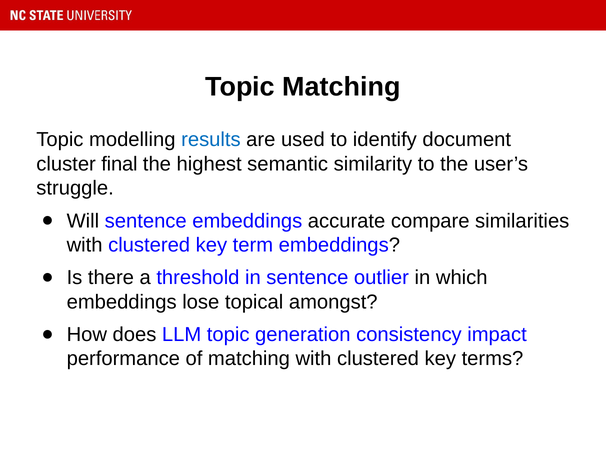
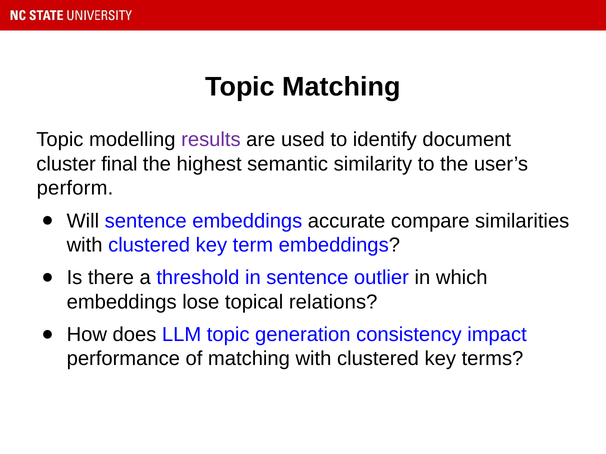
results colour: blue -> purple (211, 140)
struggle: struggle -> perform (75, 188)
amongst: amongst -> relations (333, 302)
